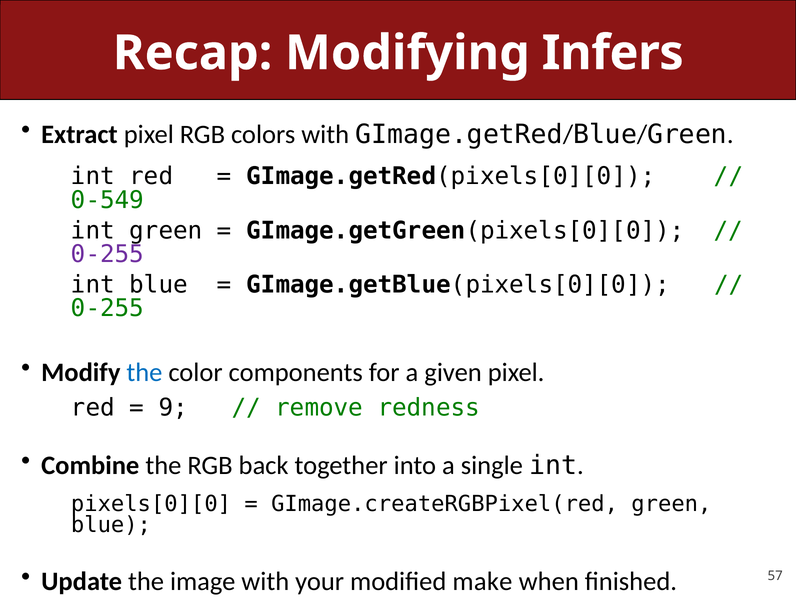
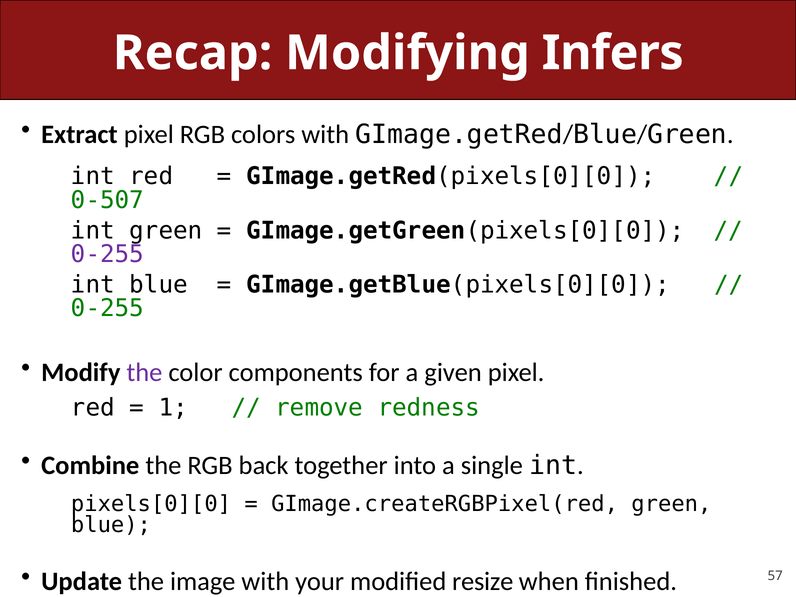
0-549: 0-549 -> 0-507 (107, 200)
the colour: blue -> purple (144, 372)
9: 9 -> 1 (173, 408)
make: make -> resize (483, 582)
